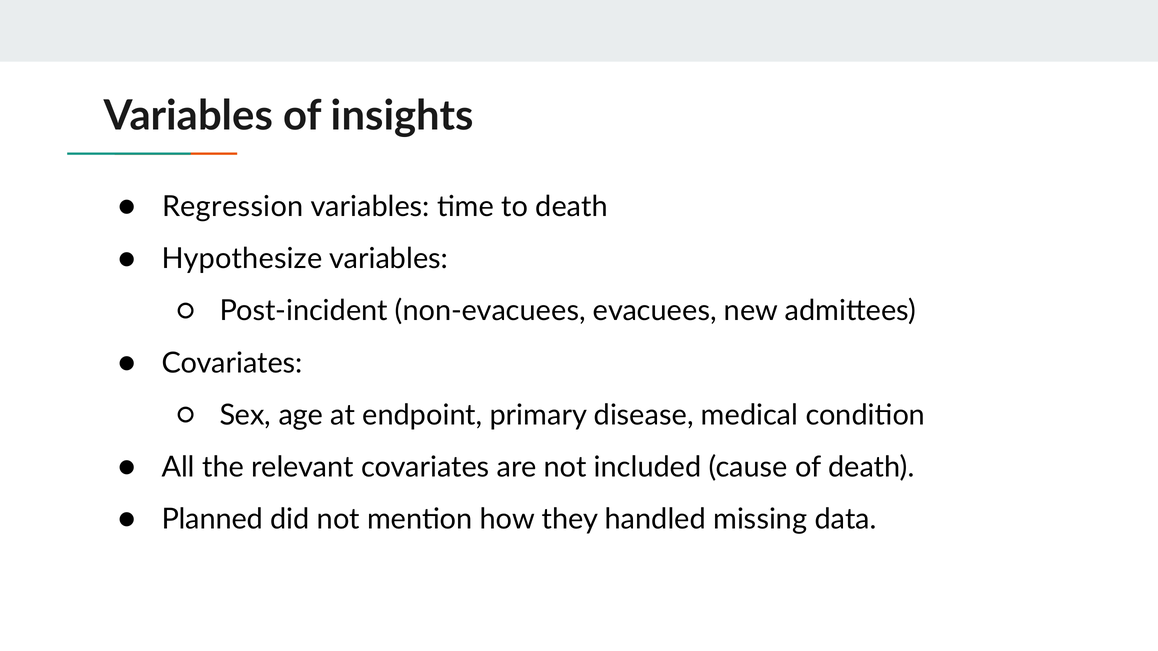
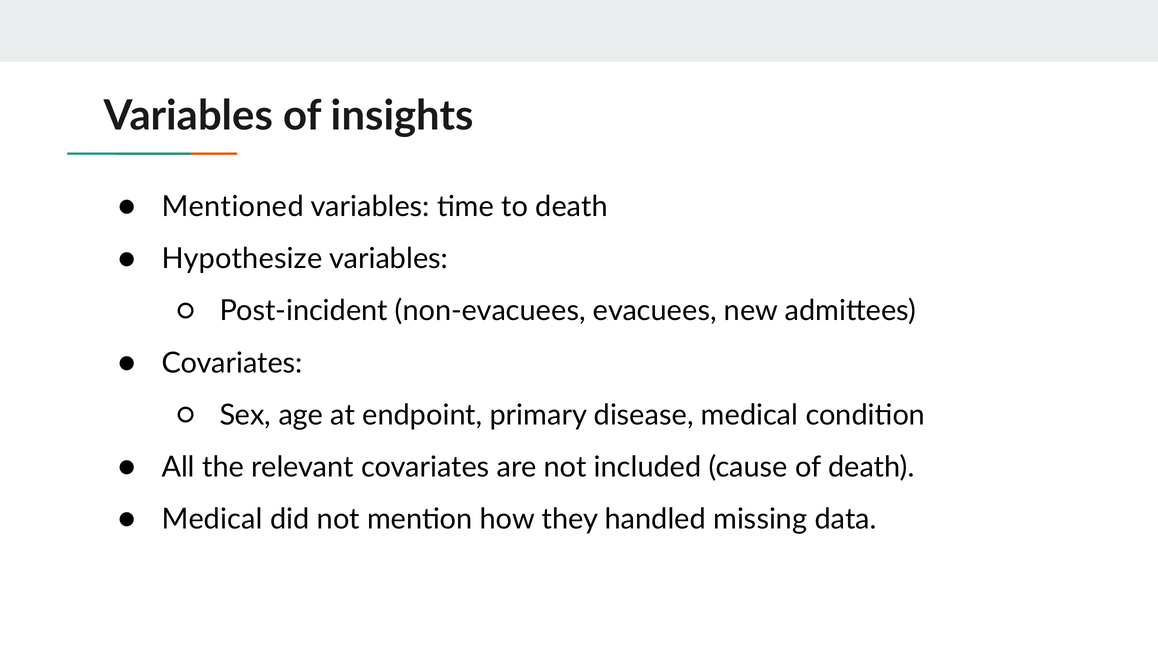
Regression: Regression -> Mentioned (233, 207)
Planned: Planned -> Medical (212, 520)
